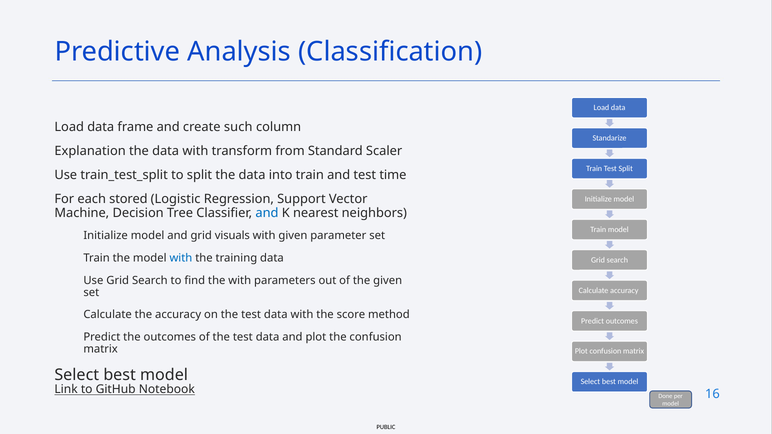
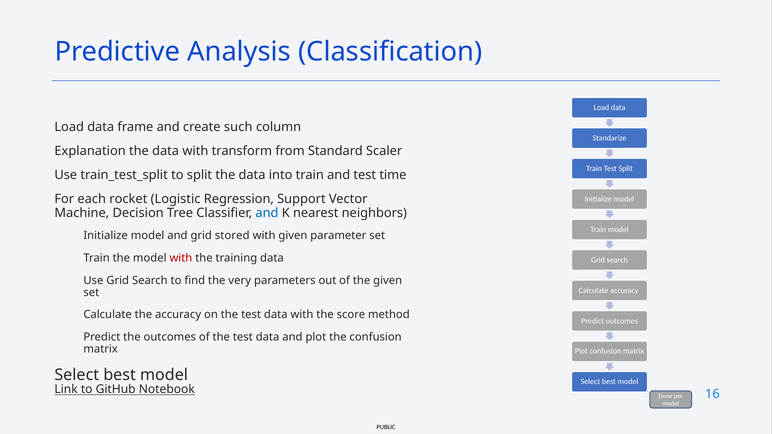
stored: stored -> rocket (128, 199)
visuals: visuals -> stored (232, 236)
with colour: blue -> red (181, 258)
the with: with -> very (240, 280)
